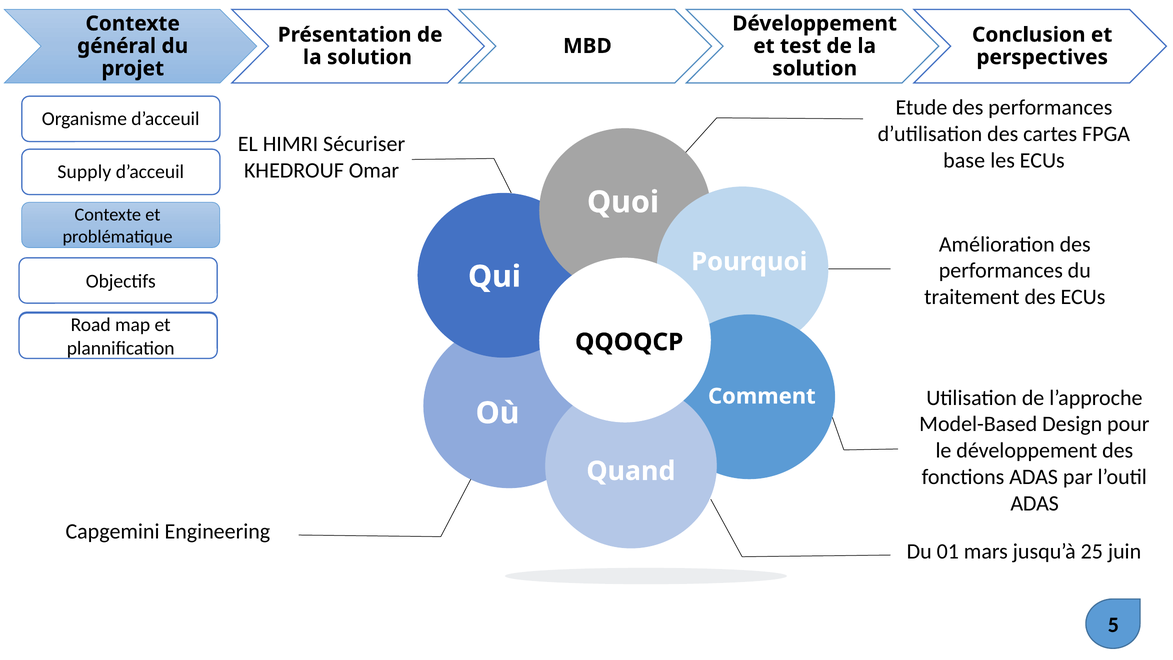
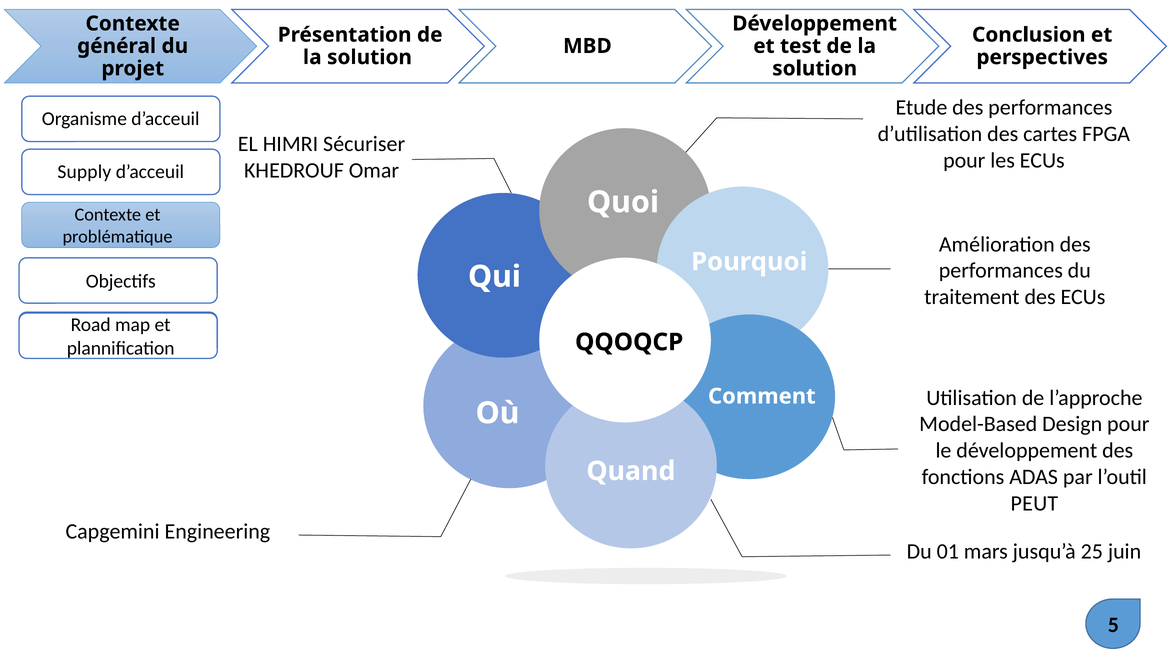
base: base -> pour (964, 160)
ADAS: ADAS -> PEUT (1034, 503)
